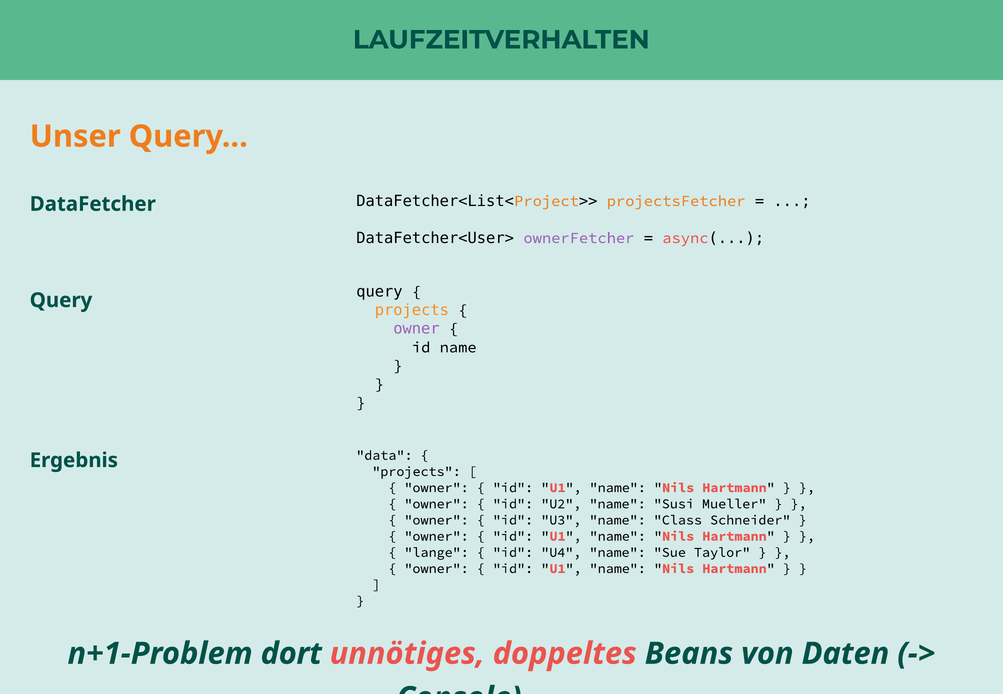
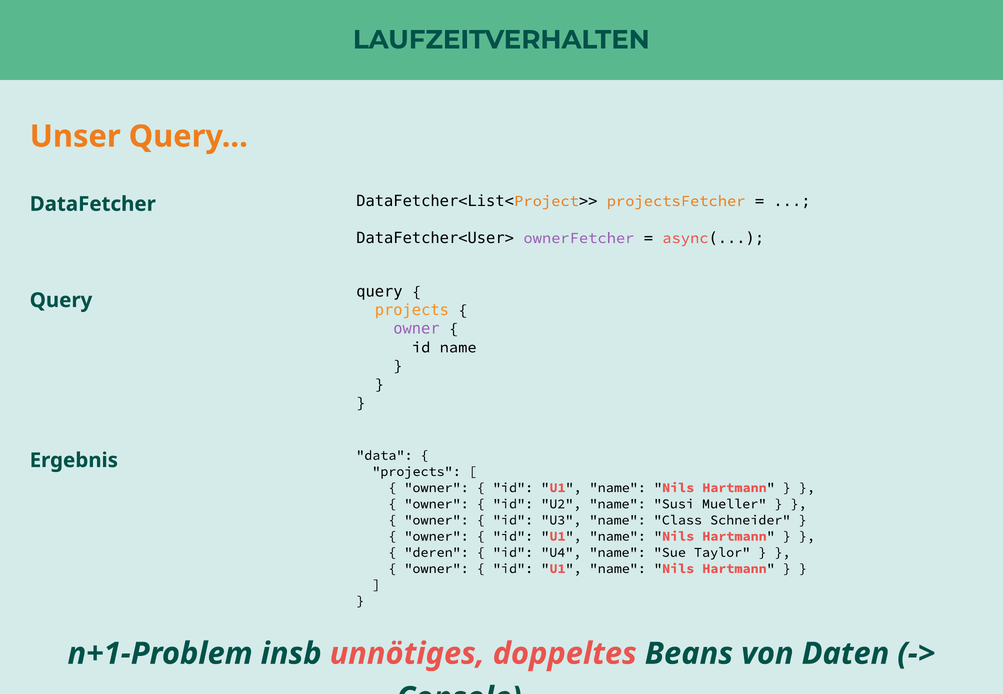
lange: lange -> deren (437, 553)
dort: dort -> insb (291, 654)
